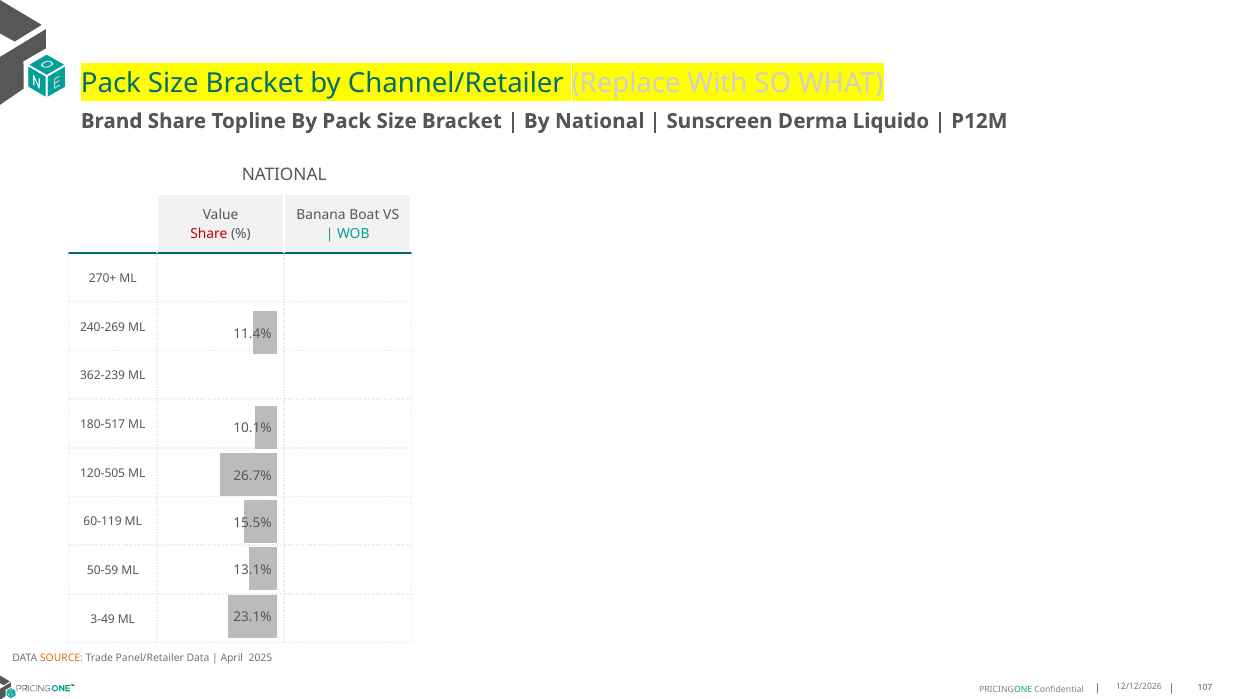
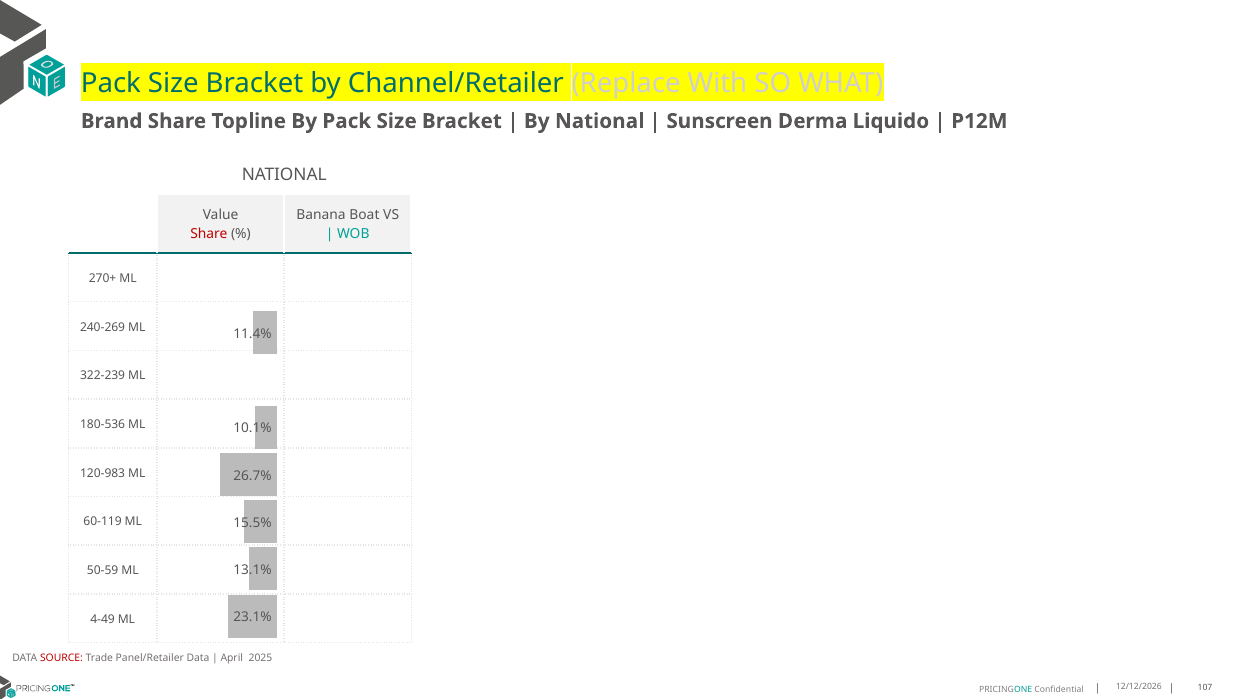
362-239: 362-239 -> 322-239 (103, 376)
180-517: 180-517 -> 180-536 (103, 425)
120-505: 120-505 -> 120-983 (103, 473)
3-49: 3-49 -> 4-49 (103, 619)
SOURCE colour: orange -> red (61, 659)
